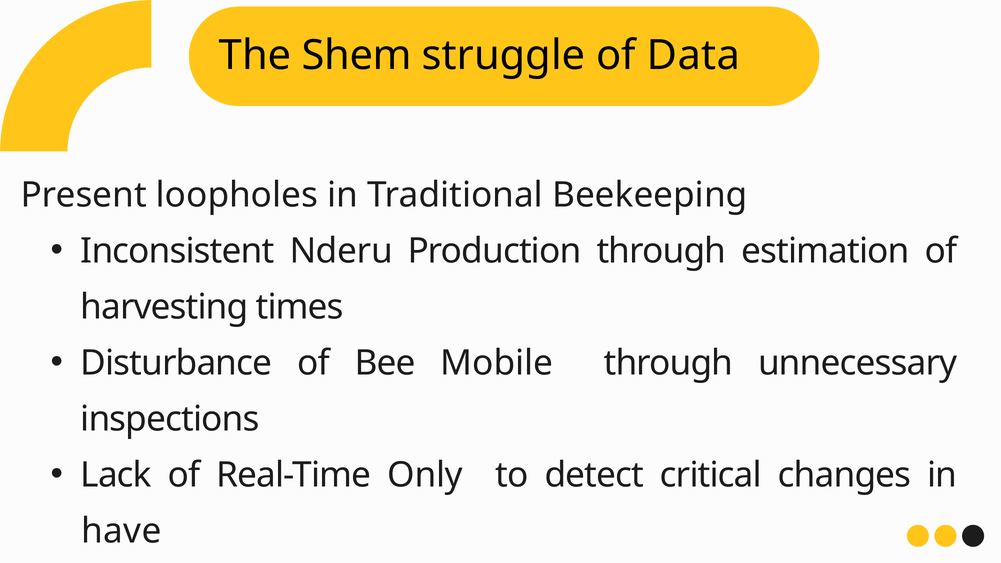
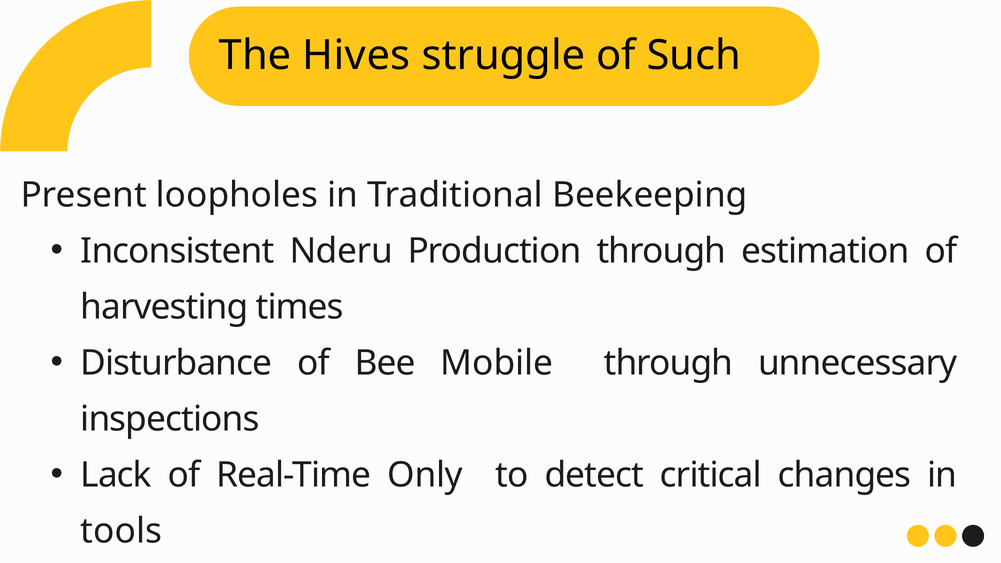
Shem: Shem -> Hives (356, 56)
Data: Data -> Such (694, 56)
have: have -> tools (121, 531)
